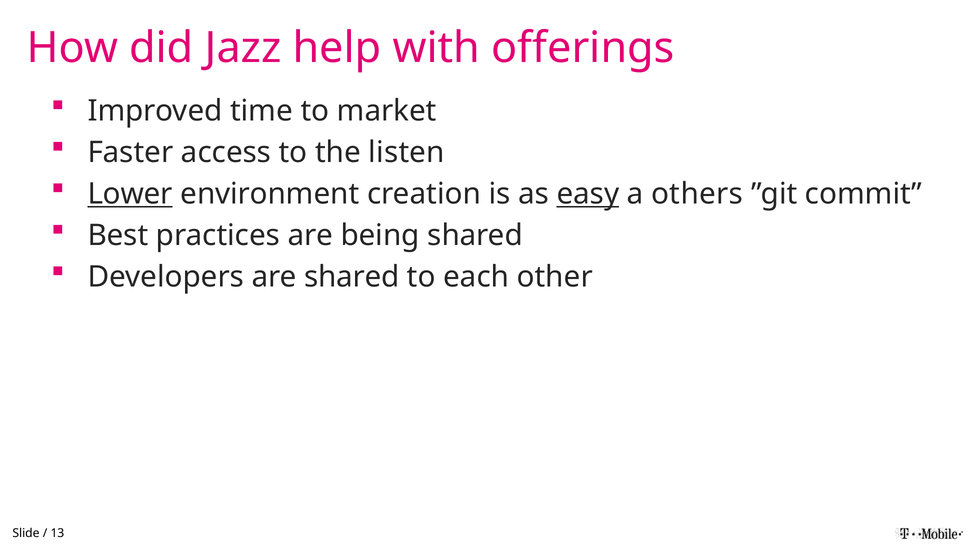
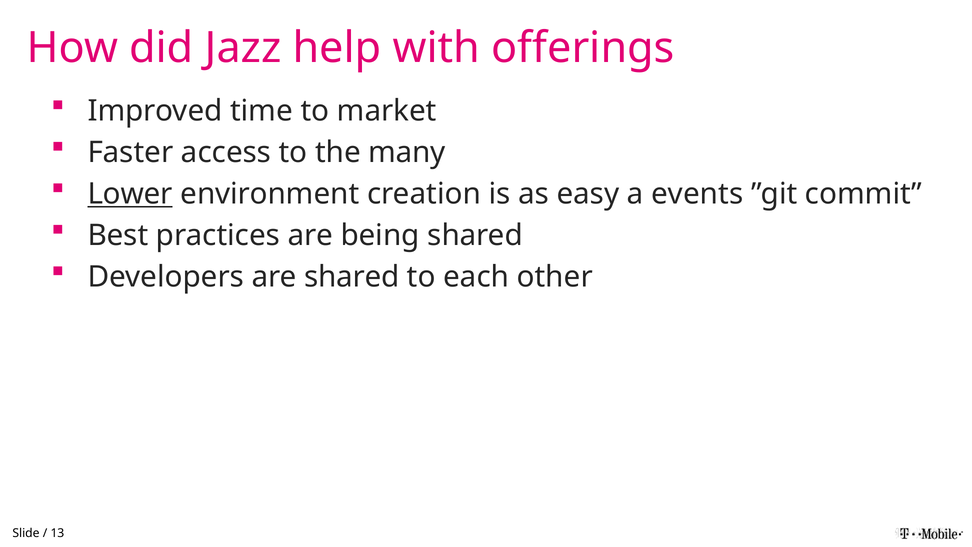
listen: listen -> many (407, 152)
easy underline: present -> none (588, 194)
others: others -> events (697, 194)
